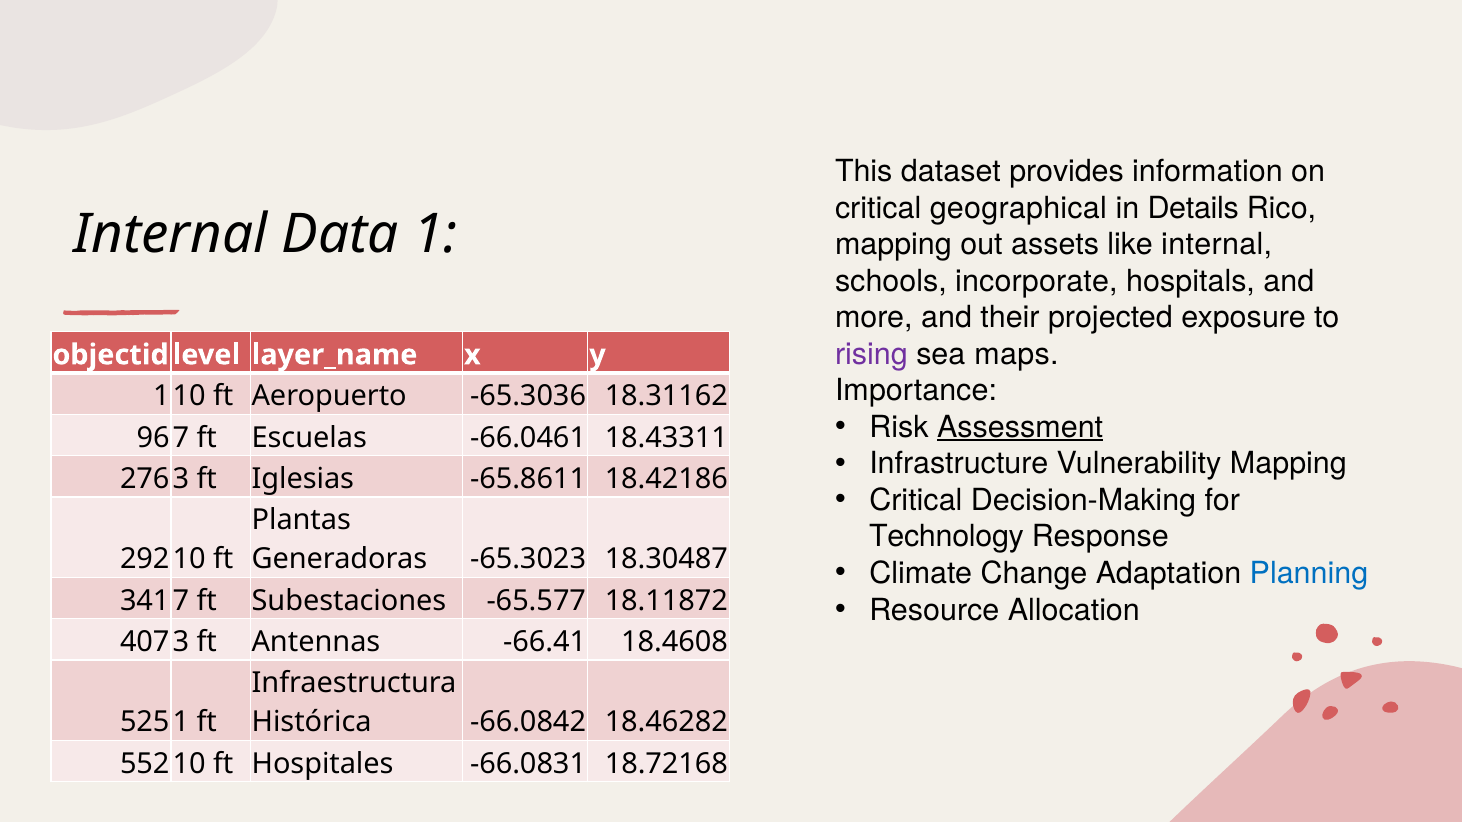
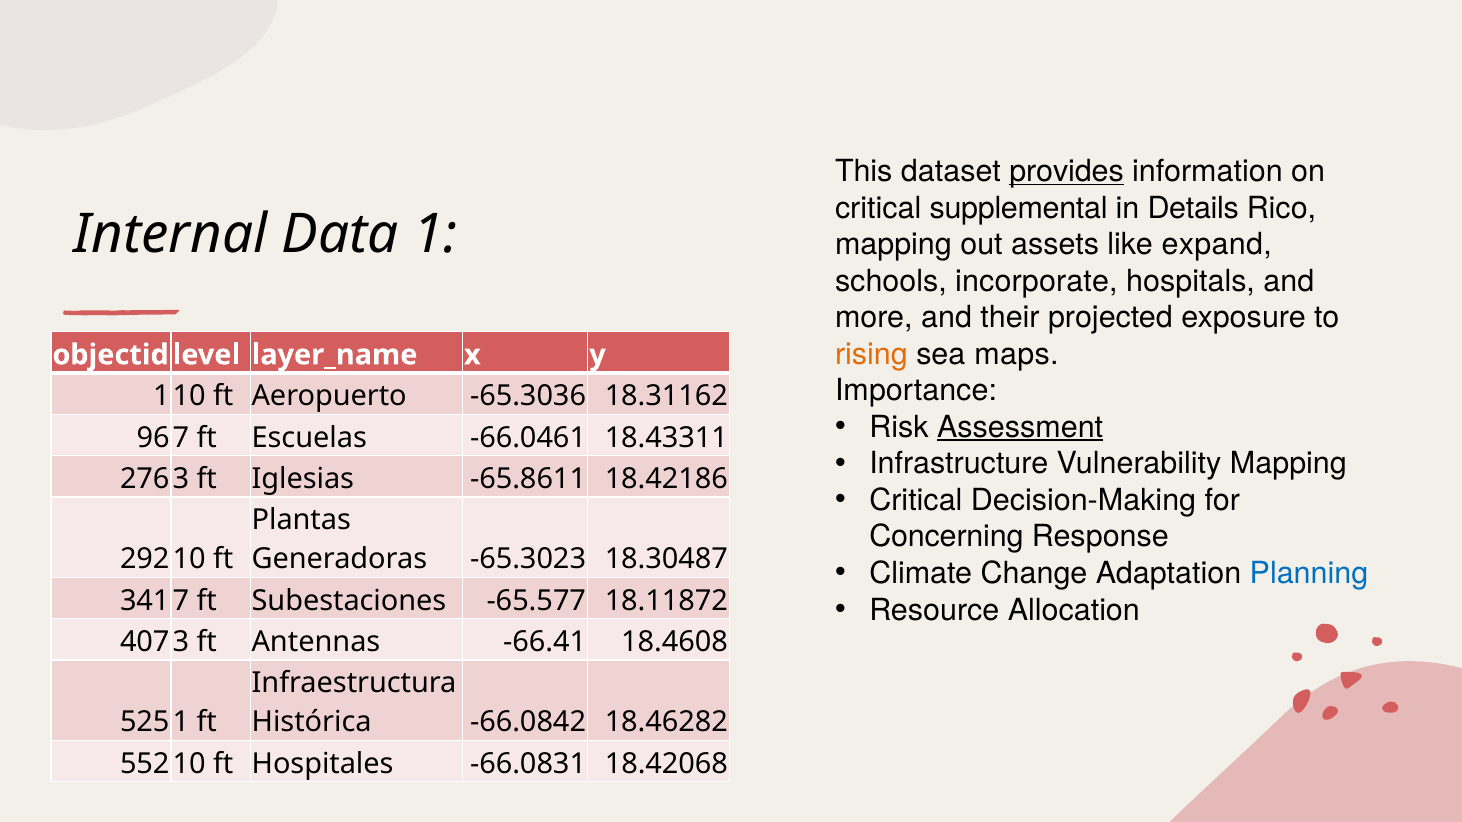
provides underline: none -> present (1067, 172)
geographical: geographical -> supplemental (1019, 208)
like internal: internal -> expand (1217, 245)
rising colour: purple -> orange (871, 354)
Technology: Technology -> Concerning (946, 537)
18.72168: 18.72168 -> 18.42068 (666, 764)
